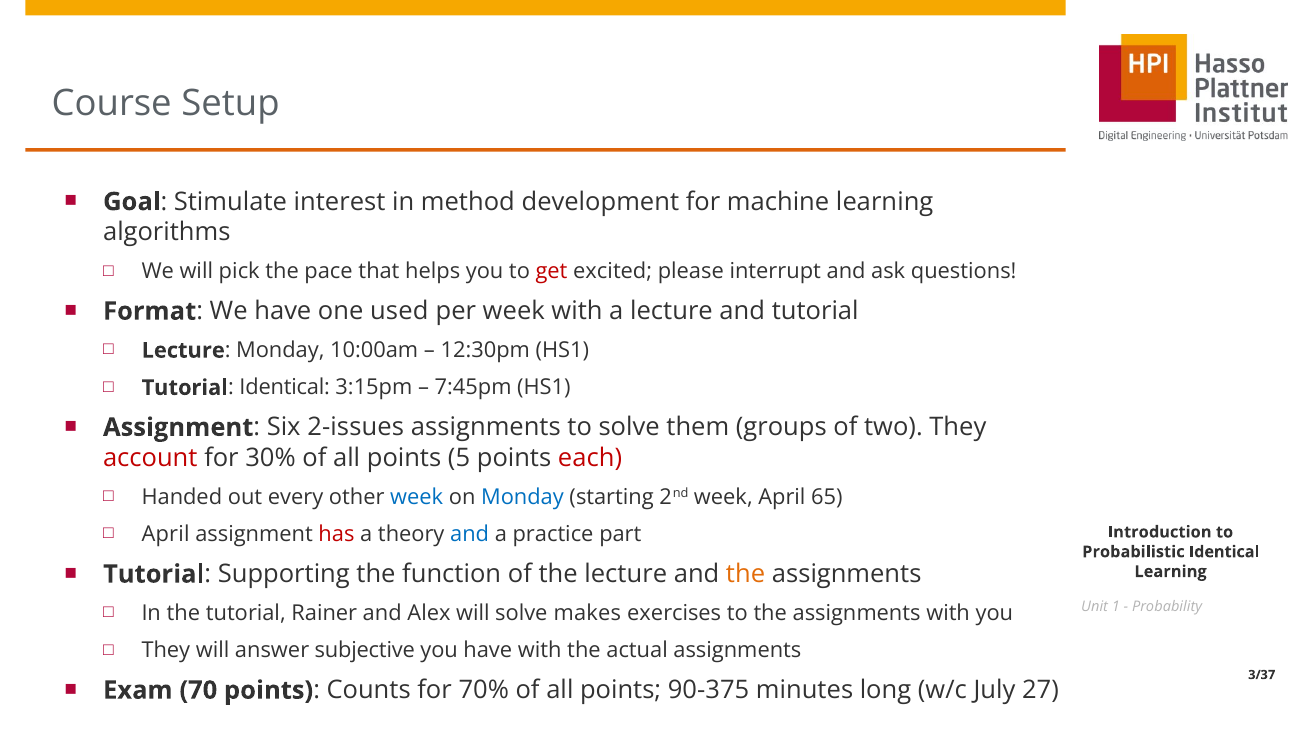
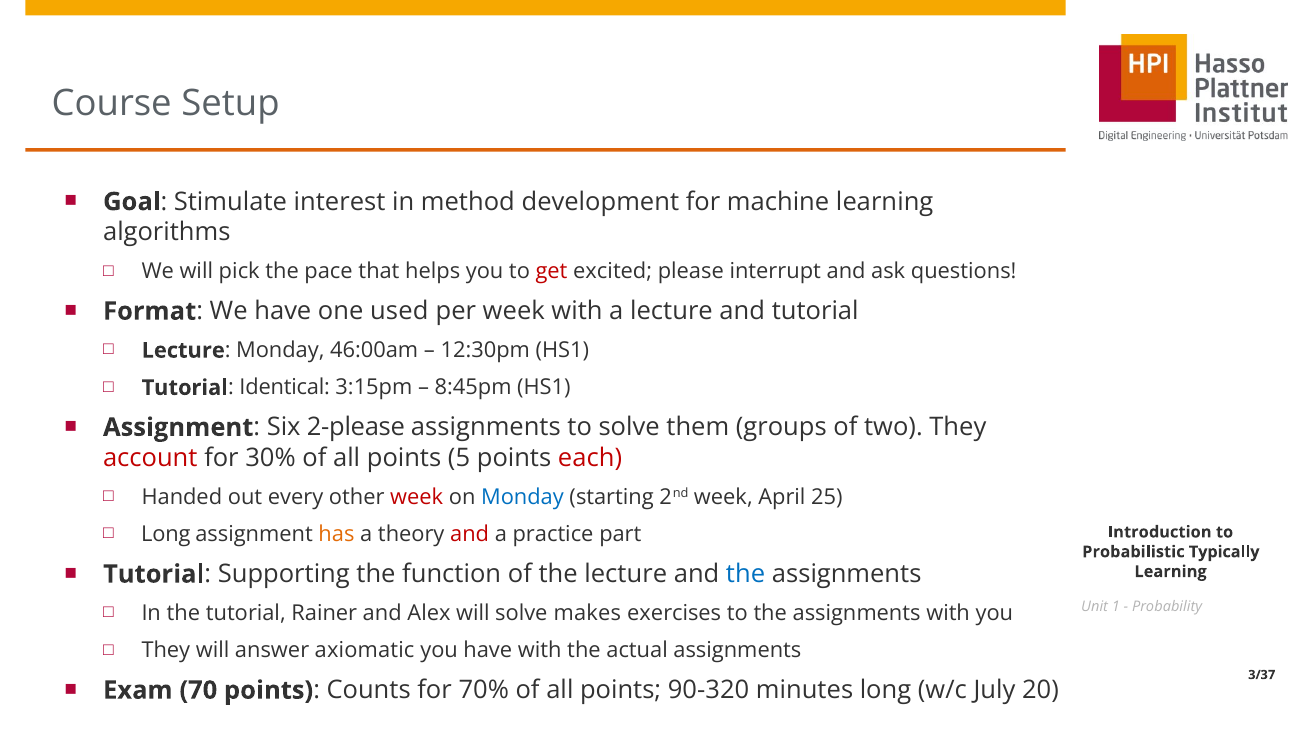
10:00am: 10:00am -> 46:00am (374, 351)
7:45pm: 7:45pm -> 8:45pm (473, 388)
2-issues: 2-issues -> 2-please (356, 427)
week colour: blue -> red (417, 497)
65: 65 -> 25 (827, 497)
April: April -> Long (166, 535)
has colour: red -> orange (336, 535)
and colour: blue -> red (470, 535)
Identical: Identical -> Typically (1224, 552)
the colour: orange -> blue (745, 574)
subjective: subjective -> axiomatic (365, 651)
90-375: 90-375 -> 90-320 (709, 690)
27: 27 -> 20 (1040, 690)
